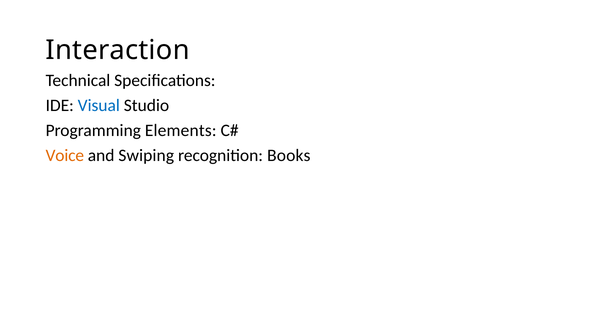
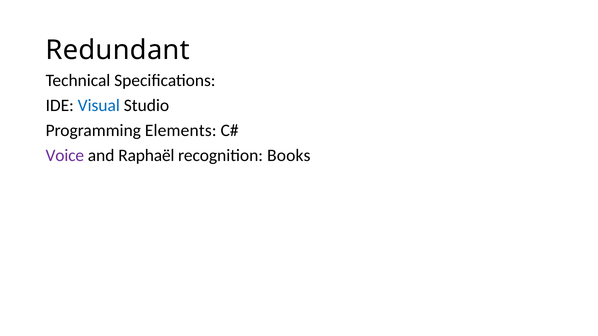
Interaction: Interaction -> Redundant (118, 50)
Voice colour: orange -> purple (65, 156)
Swiping: Swiping -> Raphaël (146, 156)
